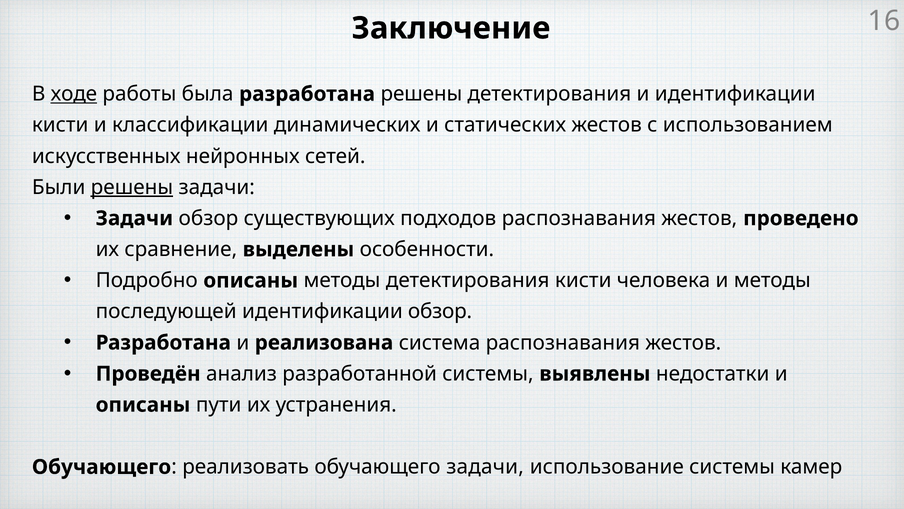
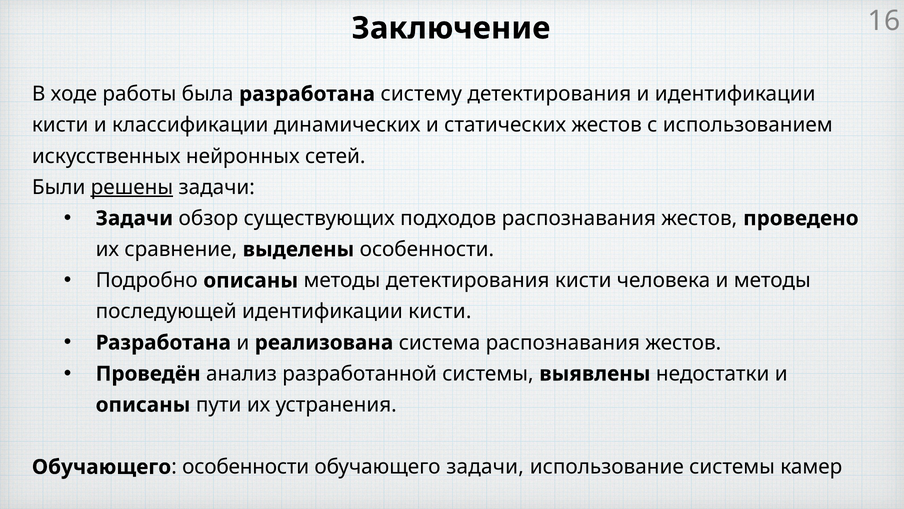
ходе underline: present -> none (74, 94)
разработана решены: решены -> систему (421, 94)
последующей идентификации обзор: обзор -> кисти (440, 311)
реализовать: реализовать -> особенности (246, 467)
